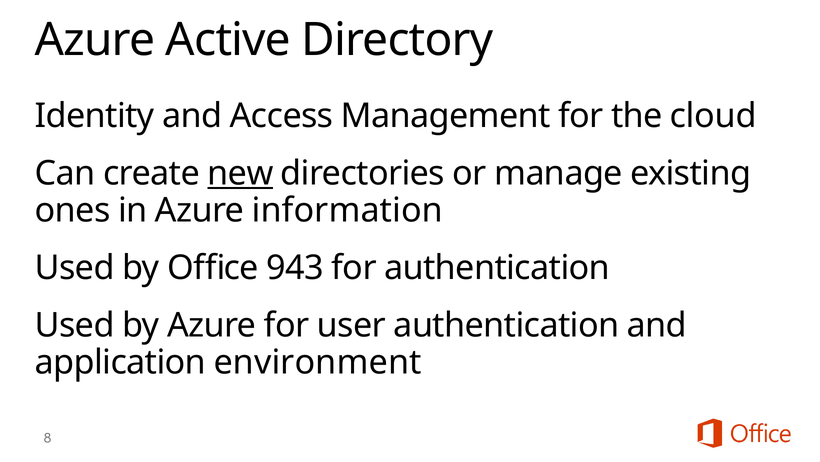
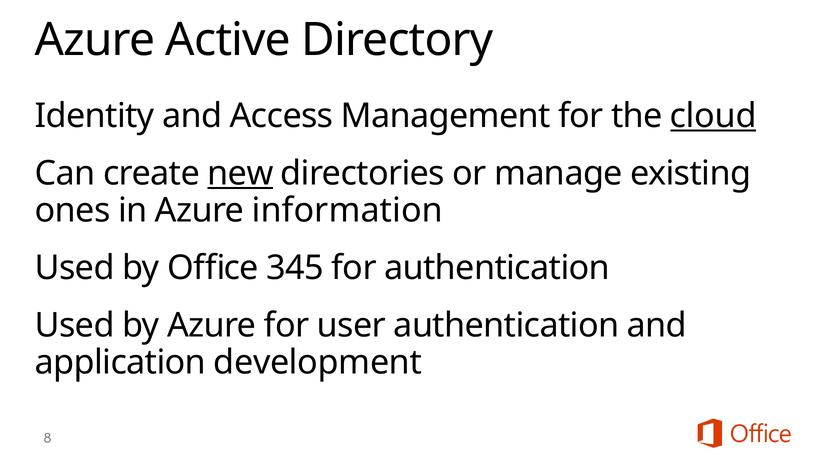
cloud underline: none -> present (713, 116)
943: 943 -> 345 (295, 267)
environment: environment -> development (318, 362)
